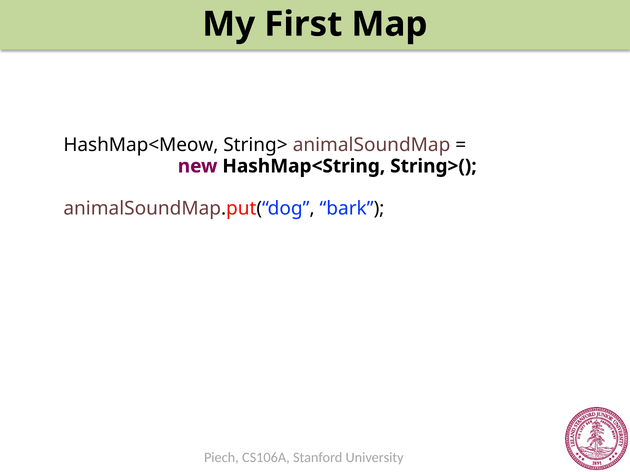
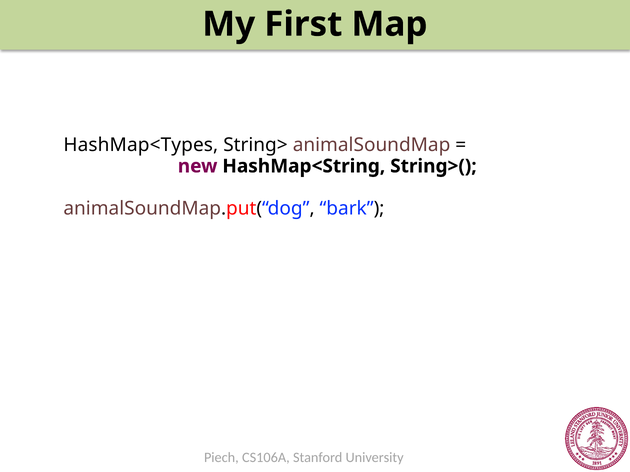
HashMap<Meow: HashMap<Meow -> HashMap<Types (141, 145)
